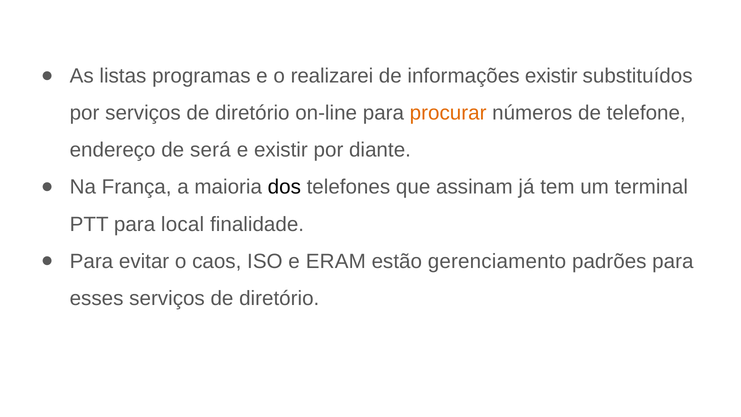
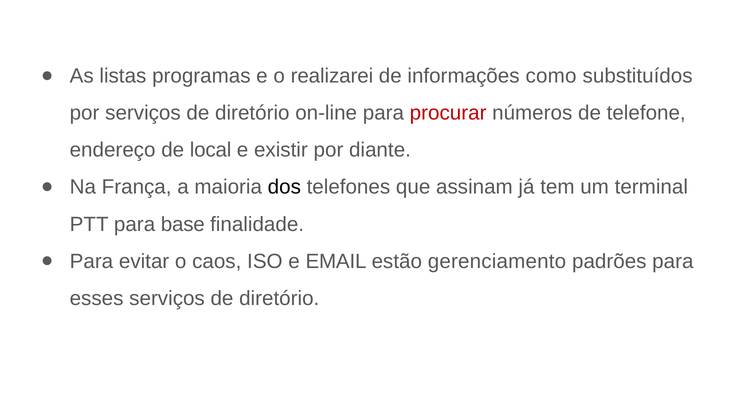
informações existir: existir -> como (551, 76)
procurar colour: orange -> red (448, 113)
será: será -> local (211, 150)
local: local -> base (183, 224)
ERAM: ERAM -> EMAIL (336, 261)
